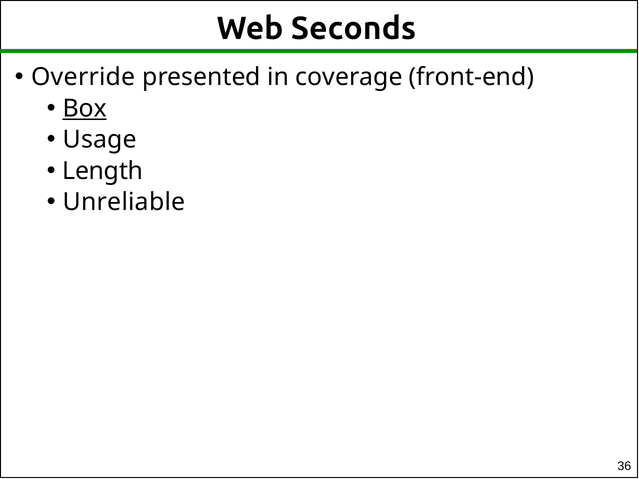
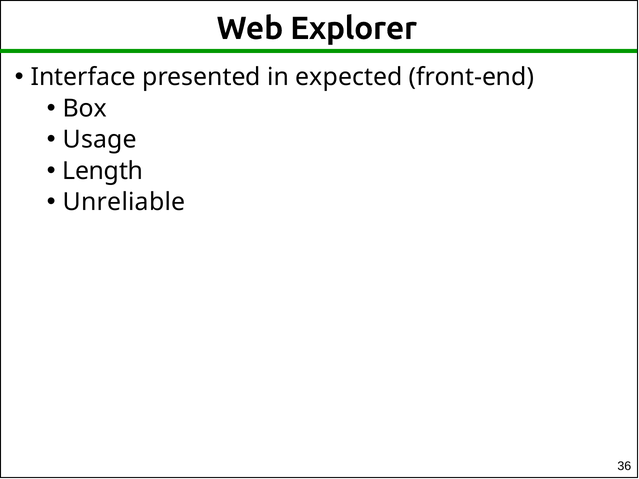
Seconds: Seconds -> Explorer (354, 28)
Override: Override -> Interface (83, 77)
coverage: coverage -> expected (349, 77)
Box underline: present -> none (85, 108)
